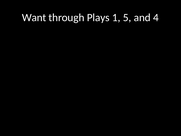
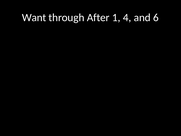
Plays: Plays -> After (98, 18)
5: 5 -> 4 (127, 18)
4: 4 -> 6 (156, 18)
